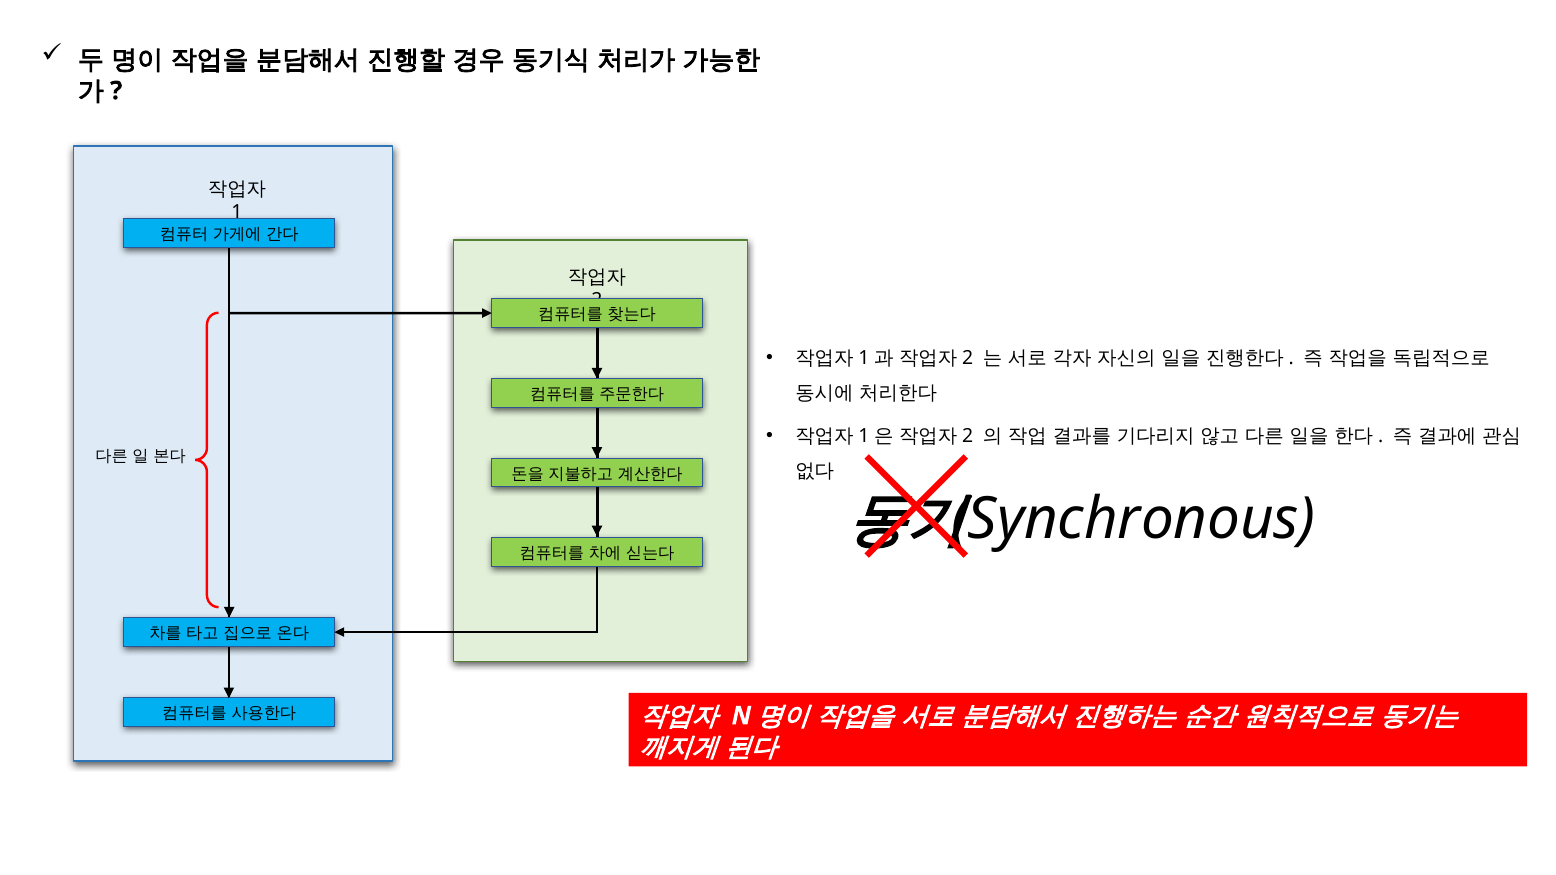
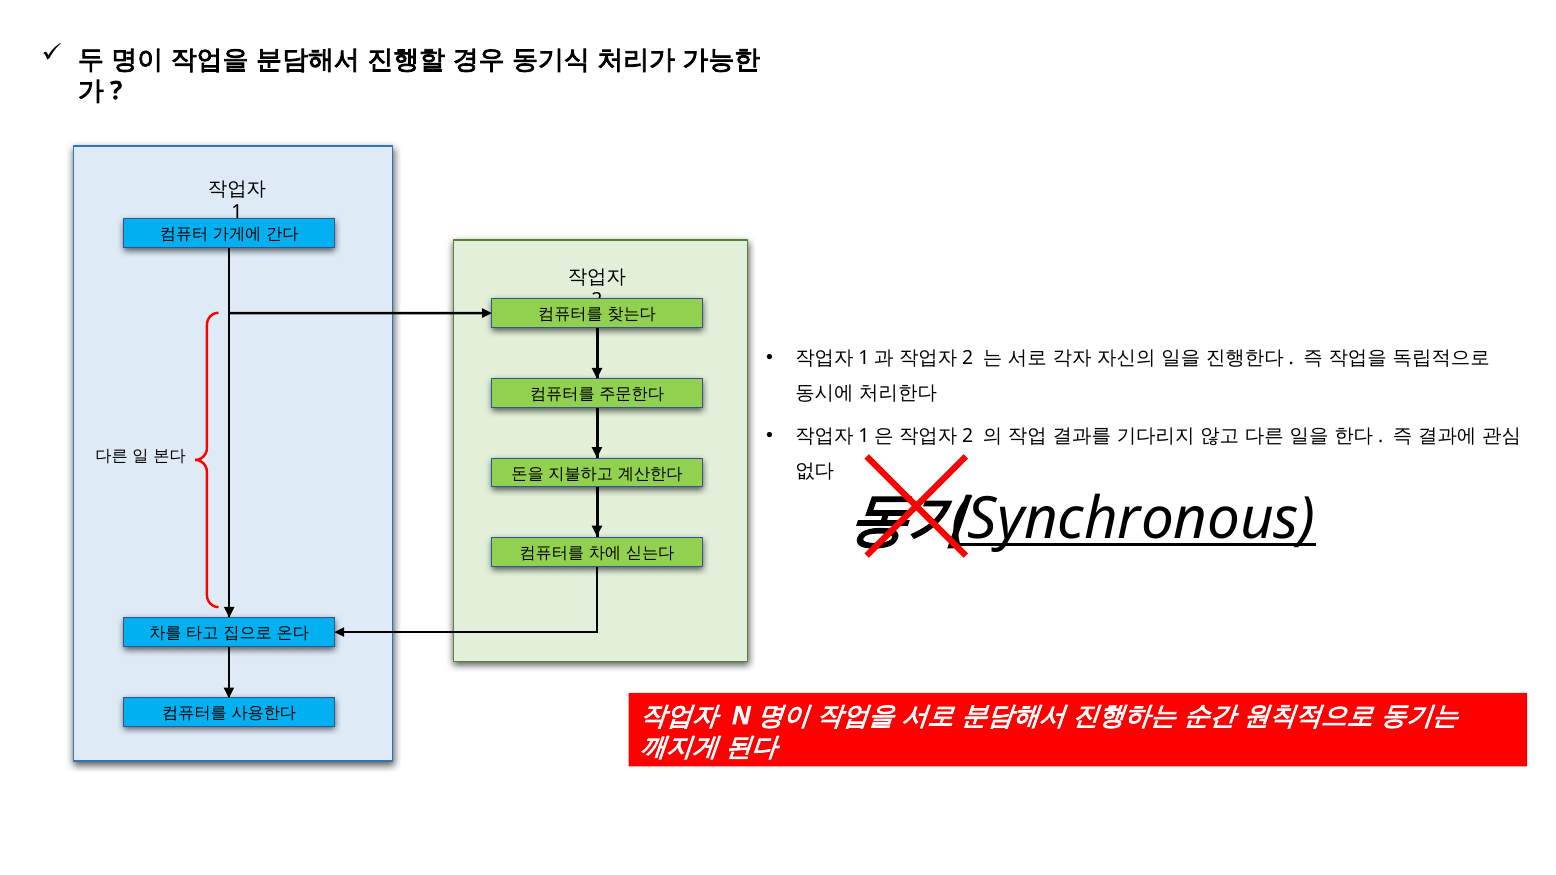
Synchronous underline: none -> present (1133, 519)
